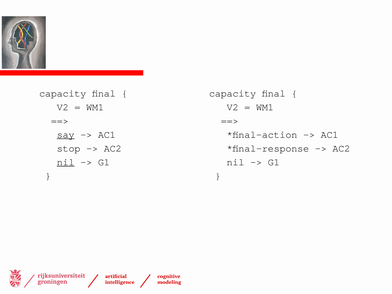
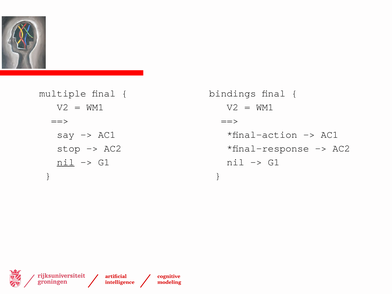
capacity: capacity -> multiple (63, 93)
capacity: capacity -> bindings (233, 93)
say underline: present -> none (66, 135)
